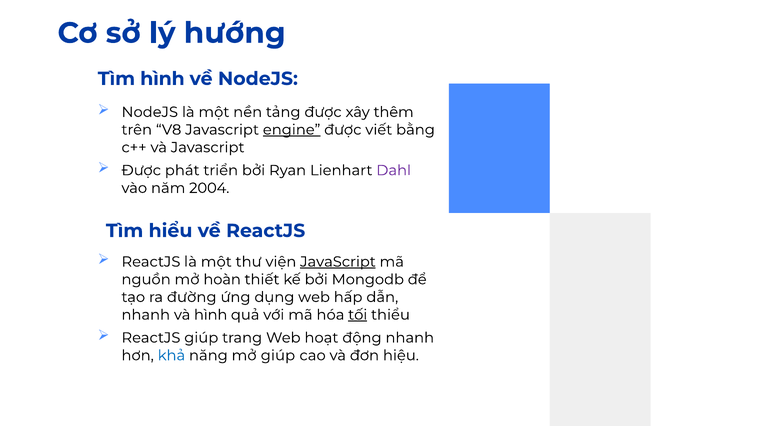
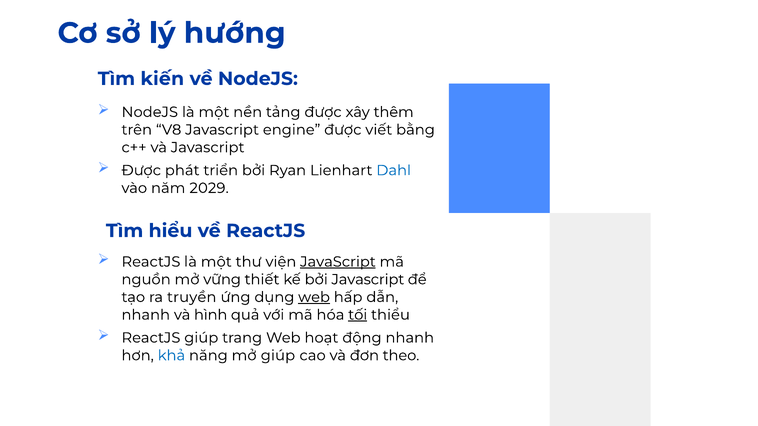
Tìm hình: hình -> kiến (162, 79)
engine underline: present -> none (292, 130)
Dahl colour: purple -> blue (394, 171)
2004: 2004 -> 2029 (209, 188)
hoàn: hoàn -> vững (222, 280)
bởi Mongodb: Mongodb -> Javascript (368, 280)
đường: đường -> truyền (192, 297)
web underline: none -> present (314, 297)
hiệu: hiệu -> theo (401, 356)
